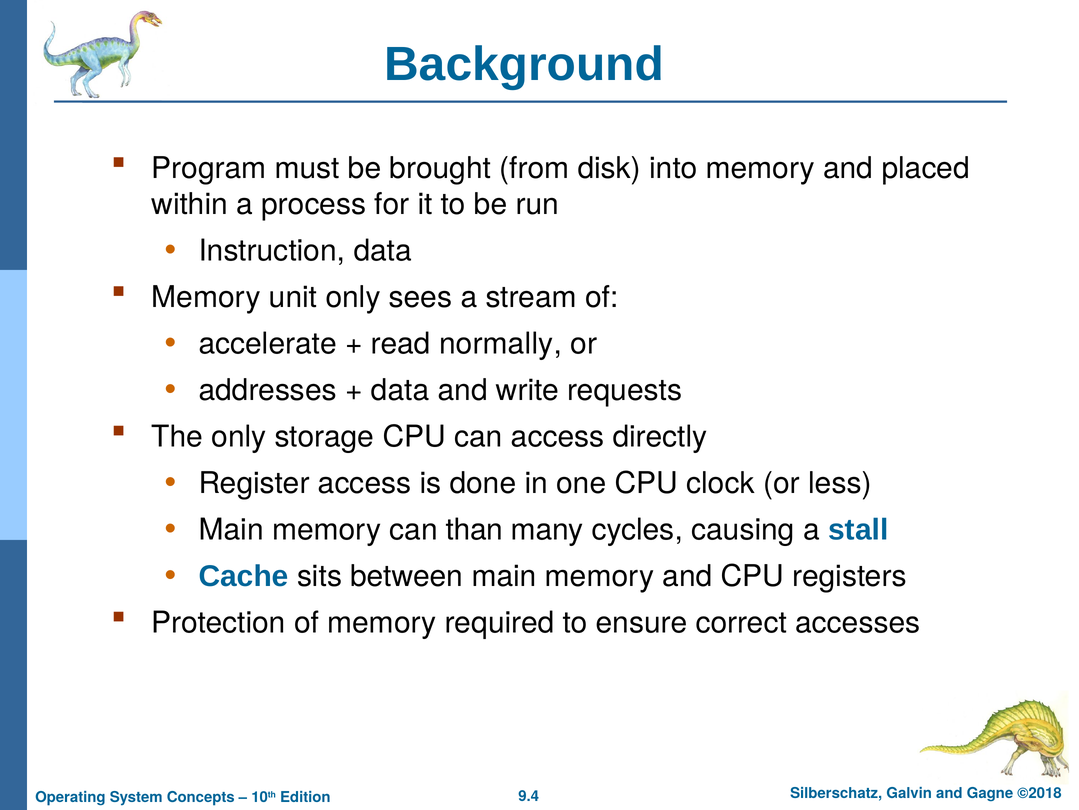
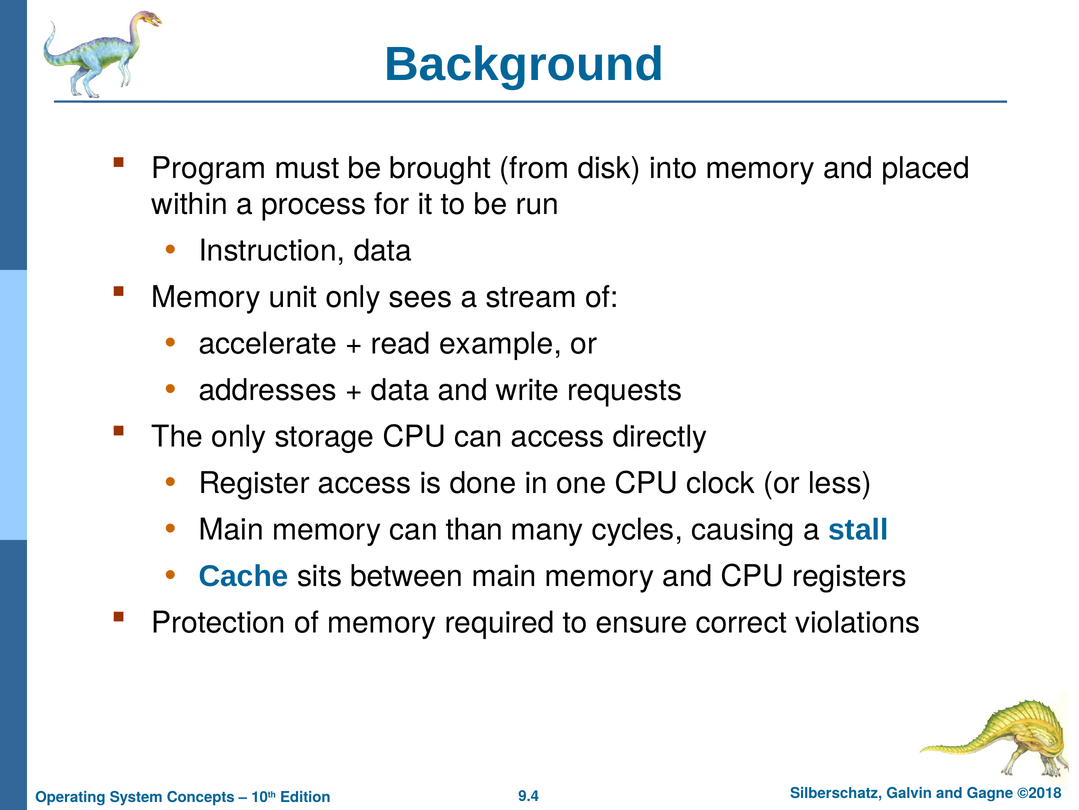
normally: normally -> example (500, 343)
accesses: accesses -> violations (858, 622)
